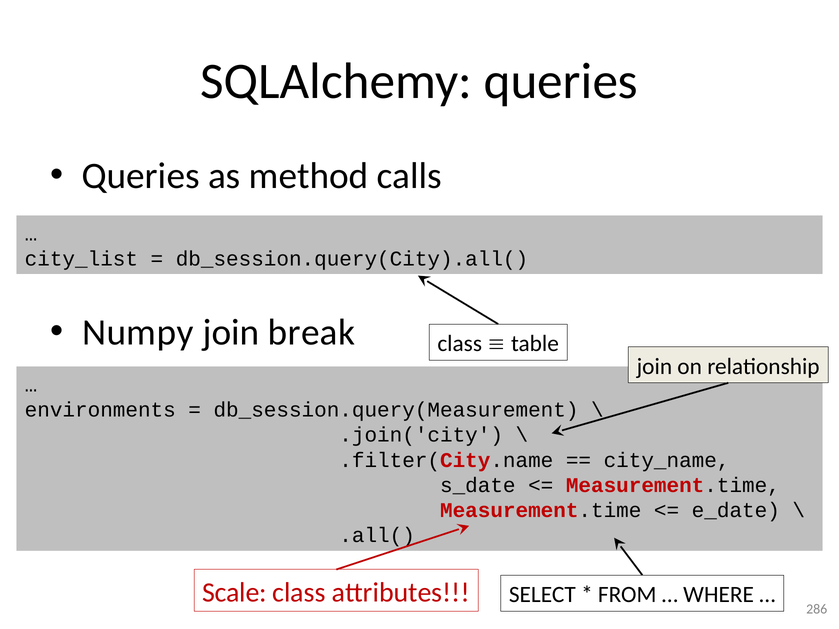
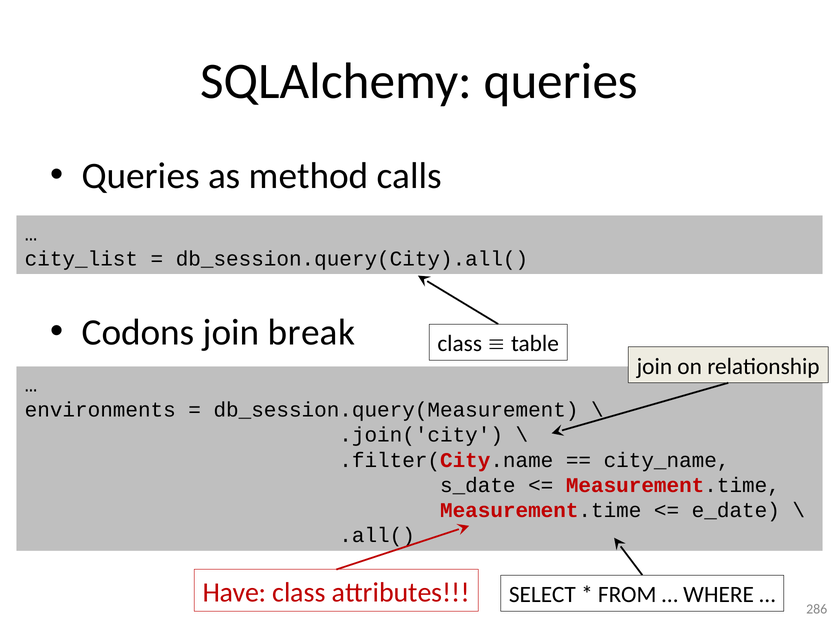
Numpy: Numpy -> Codons (138, 333)
Scale: Scale -> Have (234, 593)
